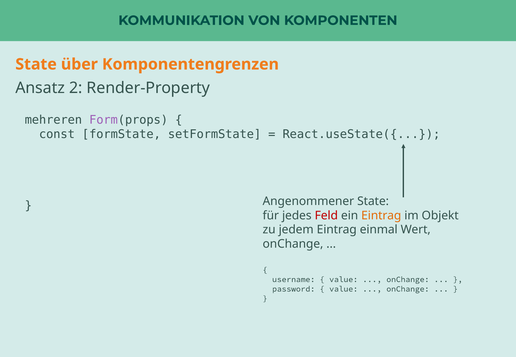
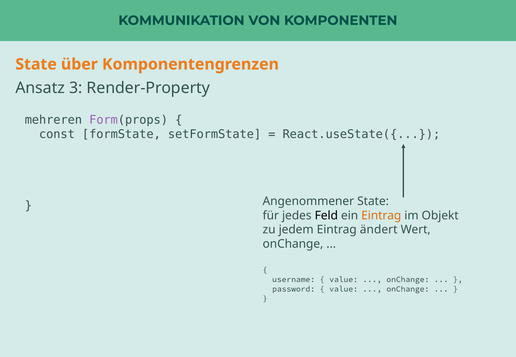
2: 2 -> 3 (76, 88)
Feld colour: red -> black (326, 216)
einmal: einmal -> ändert (379, 230)
